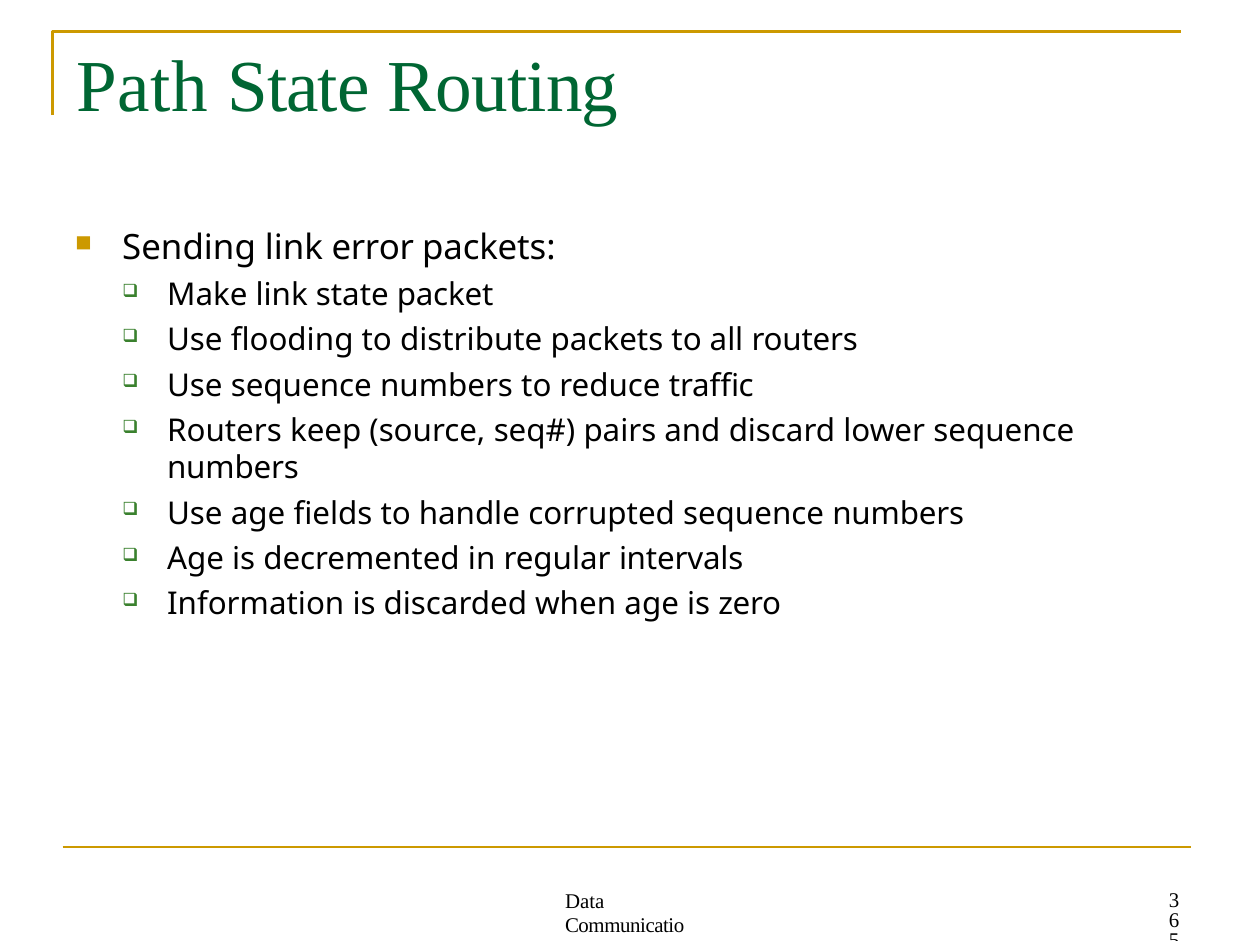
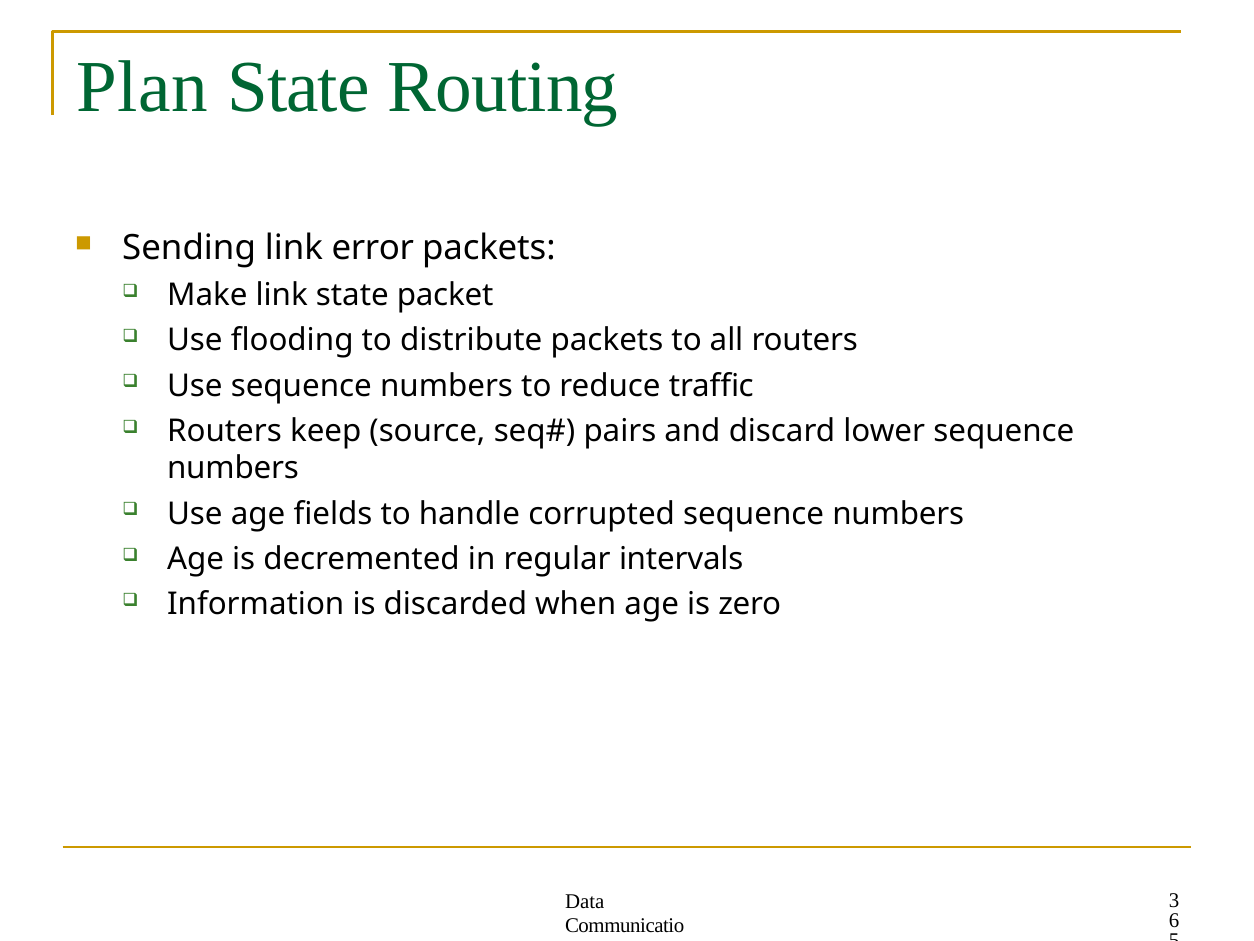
Path: Path -> Plan (142, 88)
